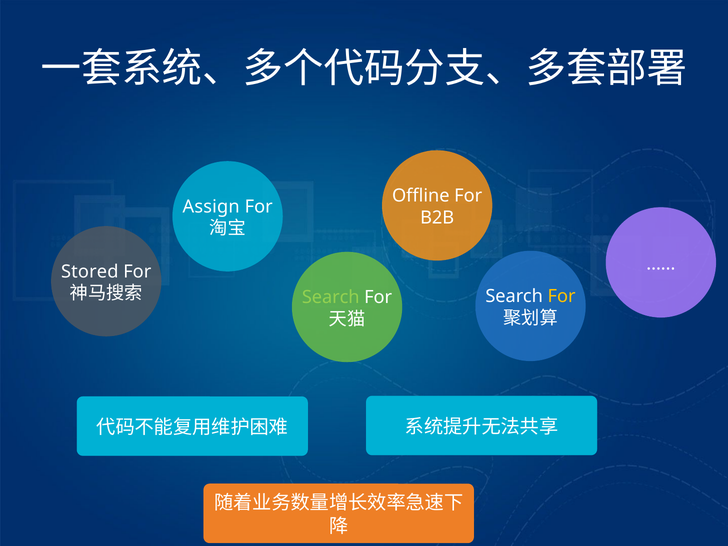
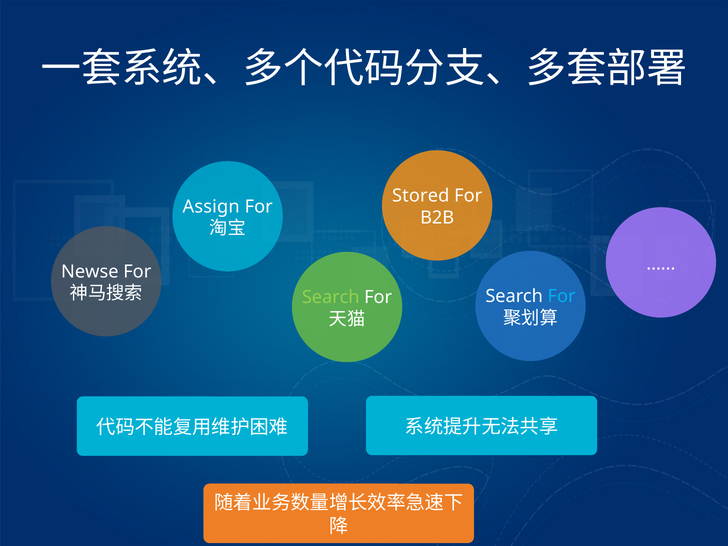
Offline: Offline -> Stored (421, 196)
Stored: Stored -> Newse (90, 272)
For colour: yellow -> light blue (562, 296)
